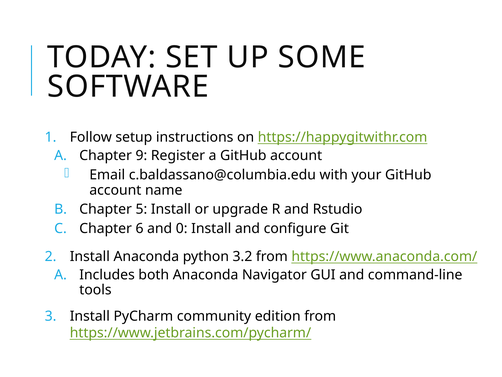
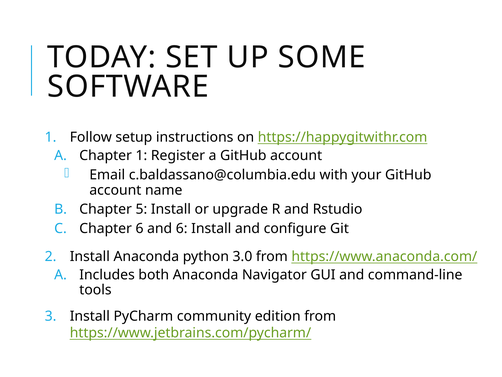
Chapter 9: 9 -> 1 (141, 155)
and 0: 0 -> 6 (182, 228)
3.2: 3.2 -> 3.0 (242, 256)
